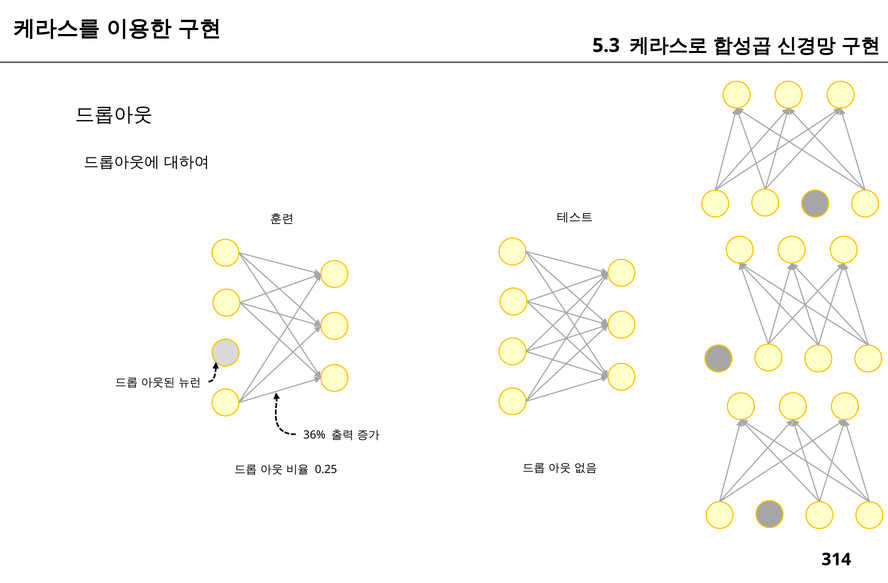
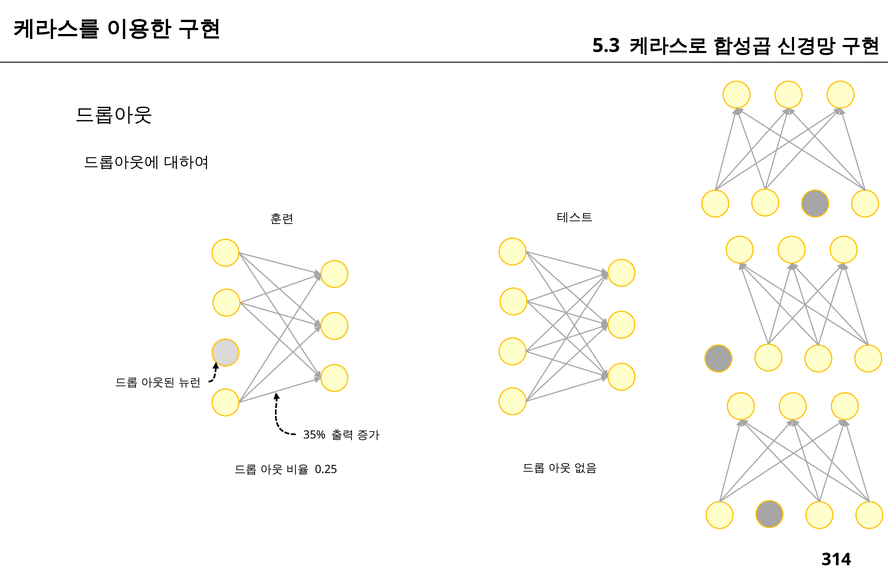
36%: 36% -> 35% (314, 435)
